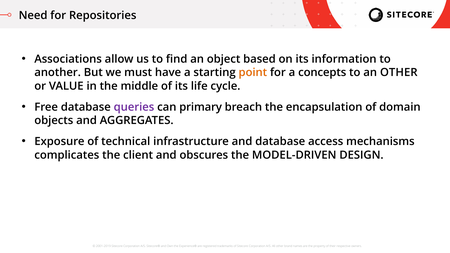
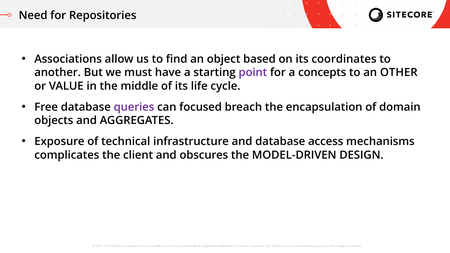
information: information -> coordinates (344, 59)
point colour: orange -> purple (253, 73)
primary: primary -> focused (201, 107)
